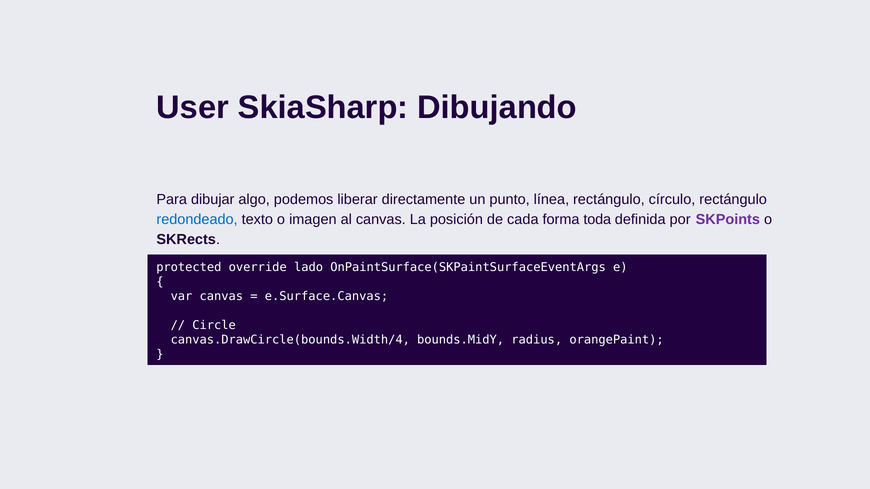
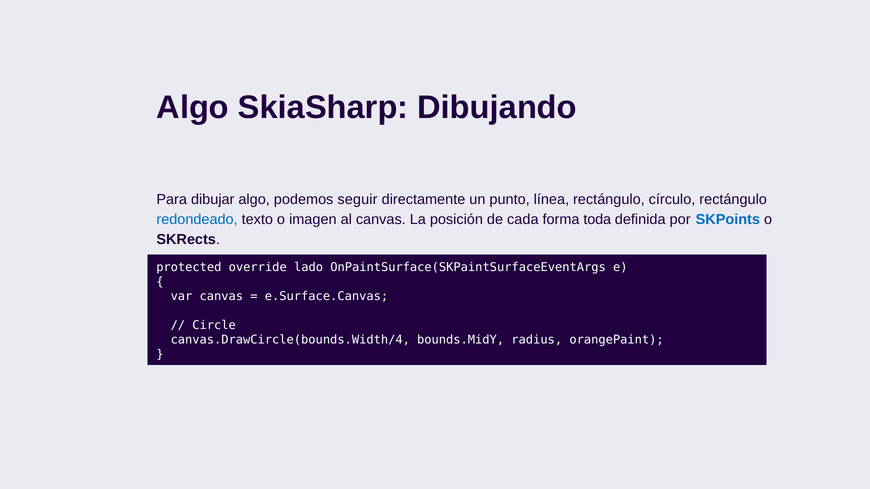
User: User -> Algo (193, 108)
liberar: liberar -> seguir (357, 200)
SKPoints colour: purple -> blue (728, 220)
